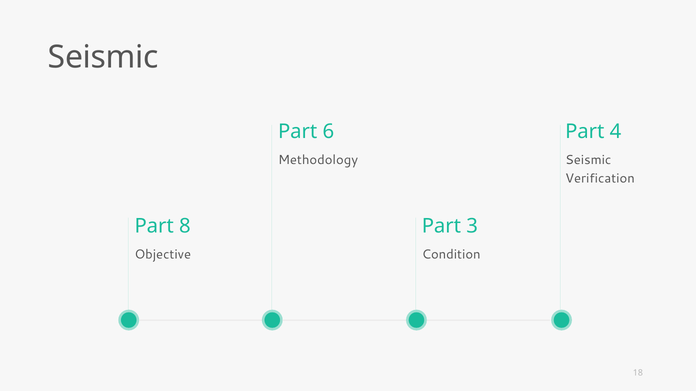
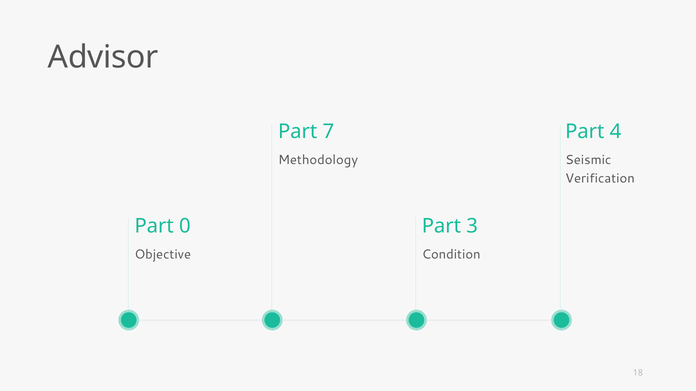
Seismic: Seismic -> Advisor (103, 57)
6: 6 -> 7 (328, 132)
8: 8 -> 0 (185, 226)
